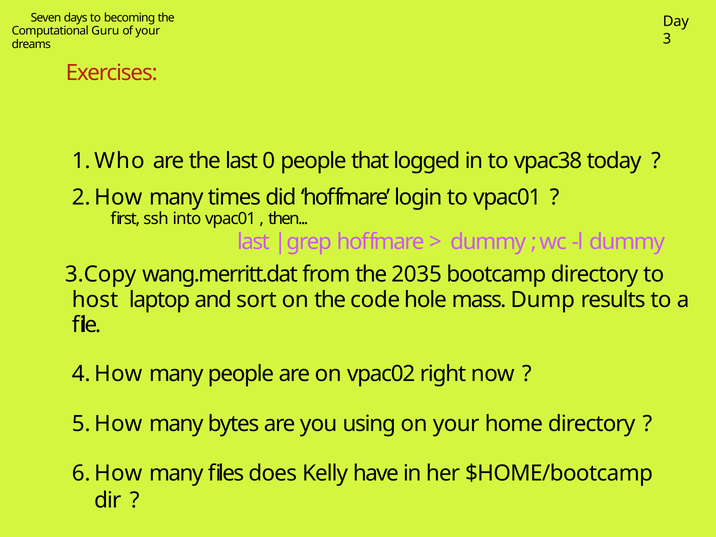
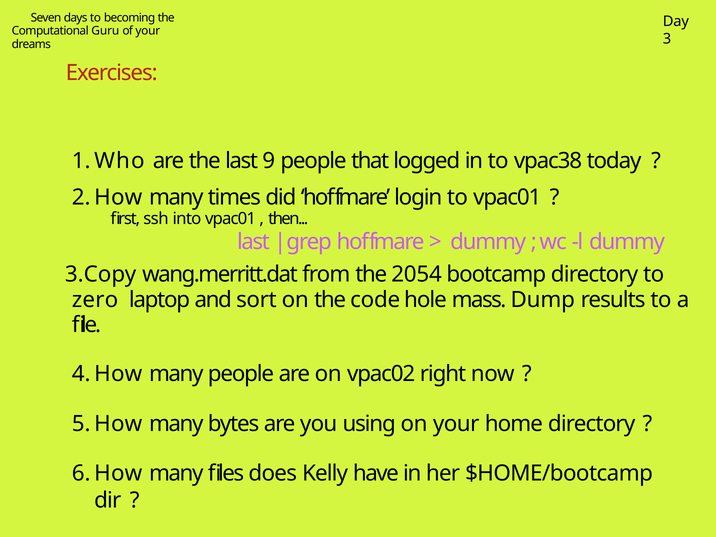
0: 0 -> 9 (269, 161)
2035: 2035 -> 2054 (417, 275)
host: host -> zero (95, 300)
